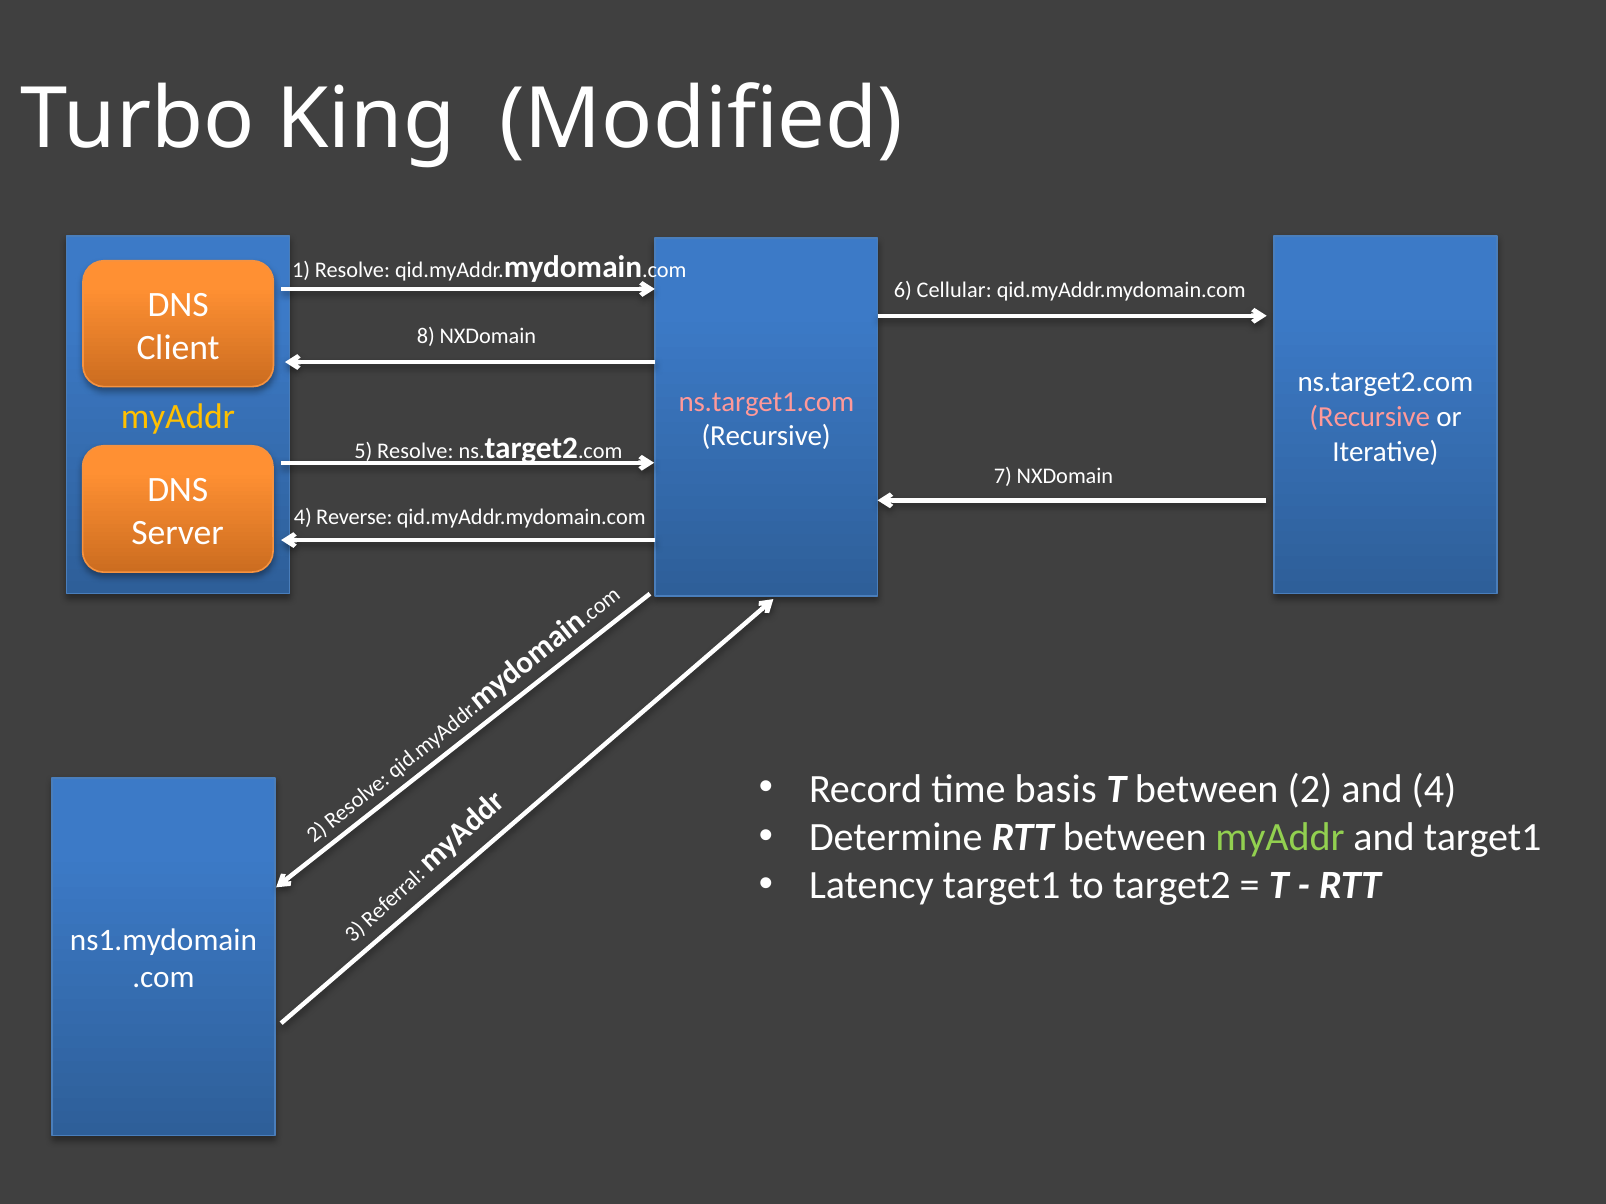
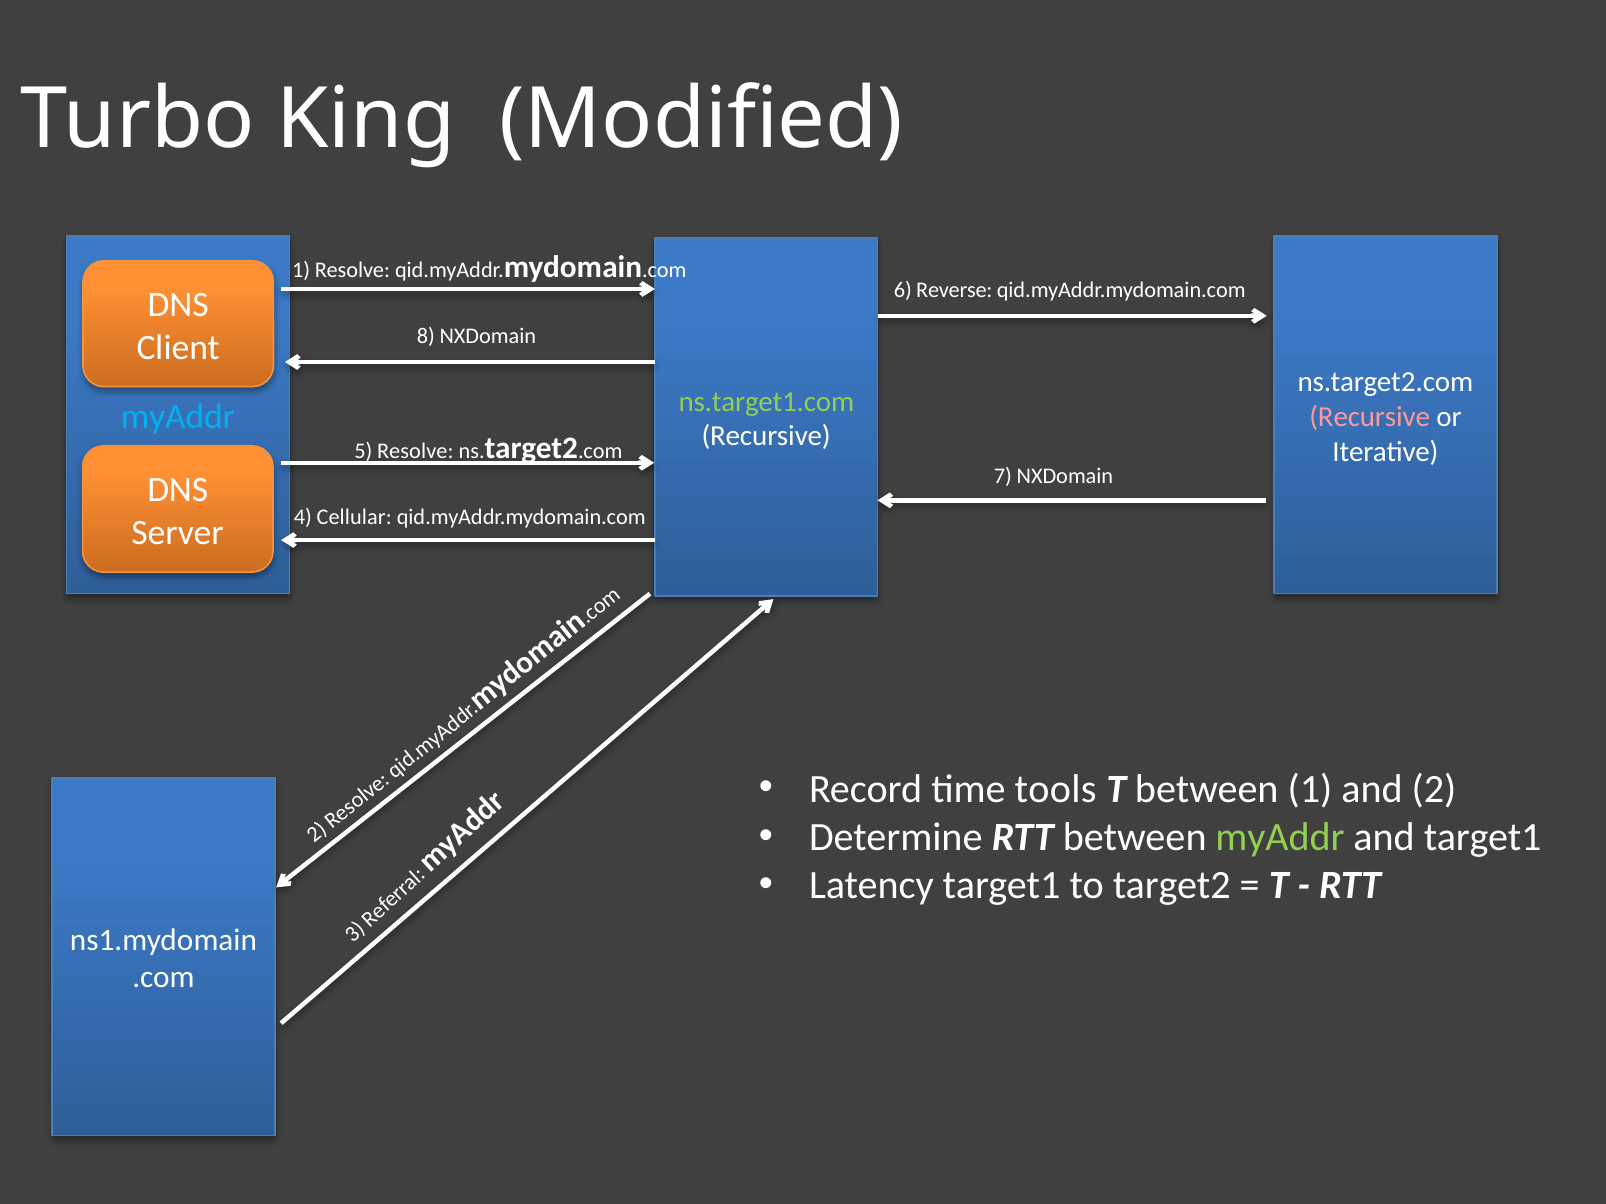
Cellular: Cellular -> Reverse (954, 290)
ns.target1.com colour: pink -> light green (766, 402)
myAddr colour: yellow -> light blue (178, 417)
Reverse: Reverse -> Cellular (354, 517)
basis: basis -> tools (1056, 789)
between 2: 2 -> 1 (1310, 789)
and 4: 4 -> 2 (1434, 789)
